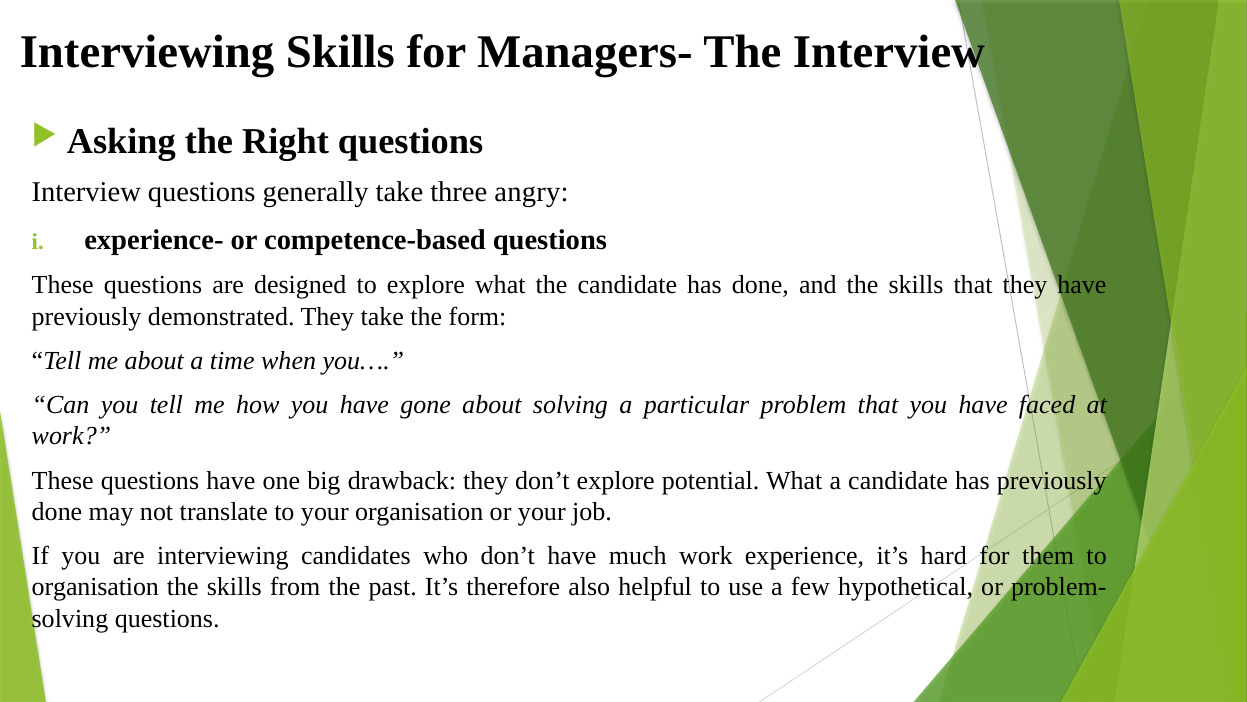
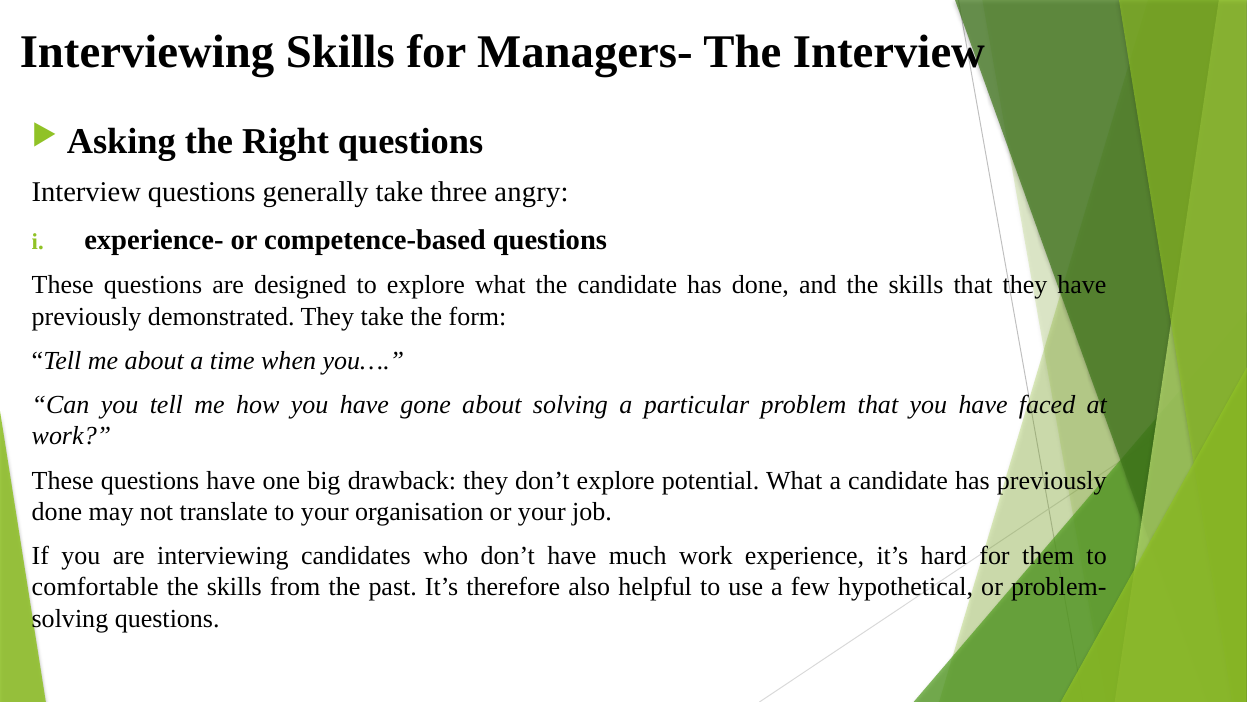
organisation: organisation -> comfortable (95, 587)
